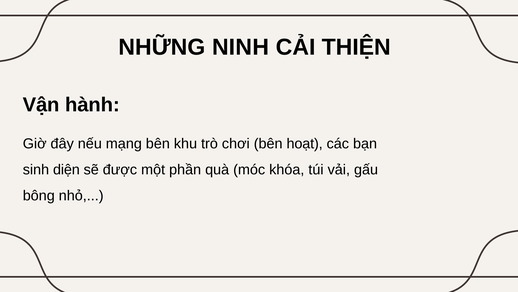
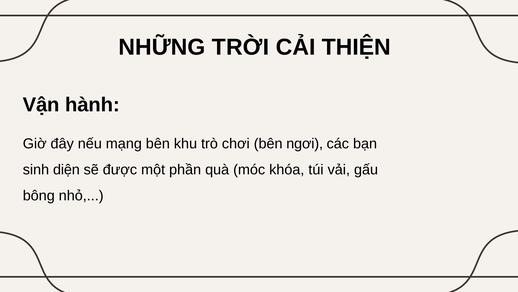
NINH: NINH -> TRỜI (241, 47)
hoạt: hoạt -> ngơi (305, 143)
